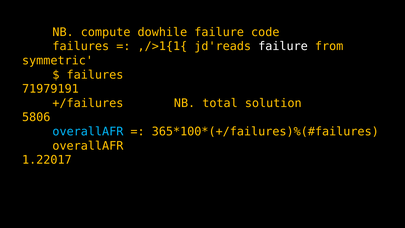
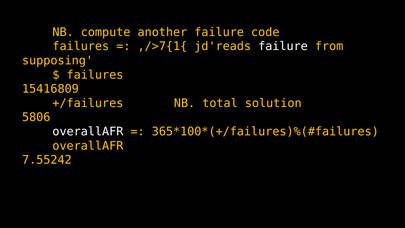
dowhile: dowhile -> another (162, 32)
,/>1{1{: ,/>1{1{ -> ,/>7{1{ (162, 46)
symmetric: symmetric -> supposing (58, 61)
71979191: 71979191 -> 15416809 (50, 89)
overallAFR colour: light blue -> white (88, 131)
1.22017: 1.22017 -> 7.55242 (47, 160)
